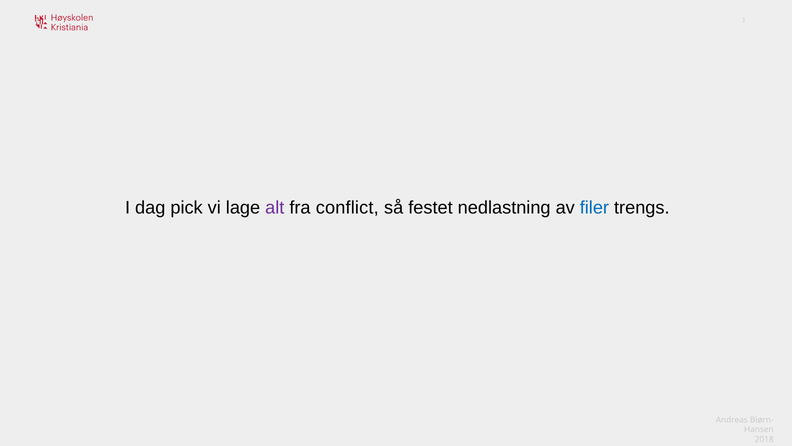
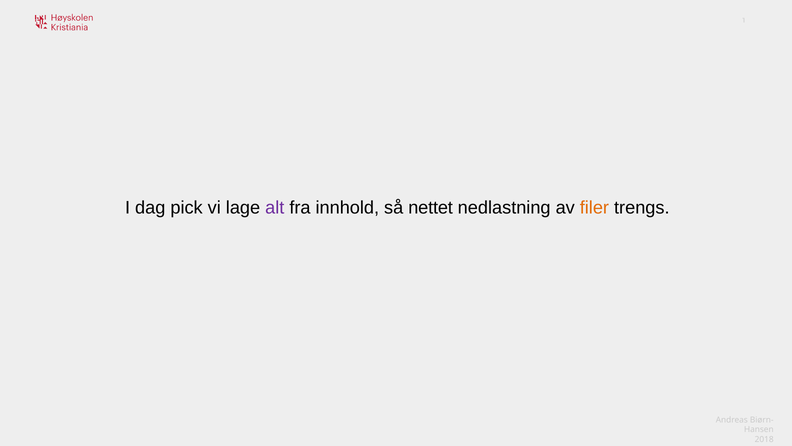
conflict: conflict -> innhold (347, 207)
festet: festet -> nettet (431, 207)
filer colour: blue -> orange (594, 207)
